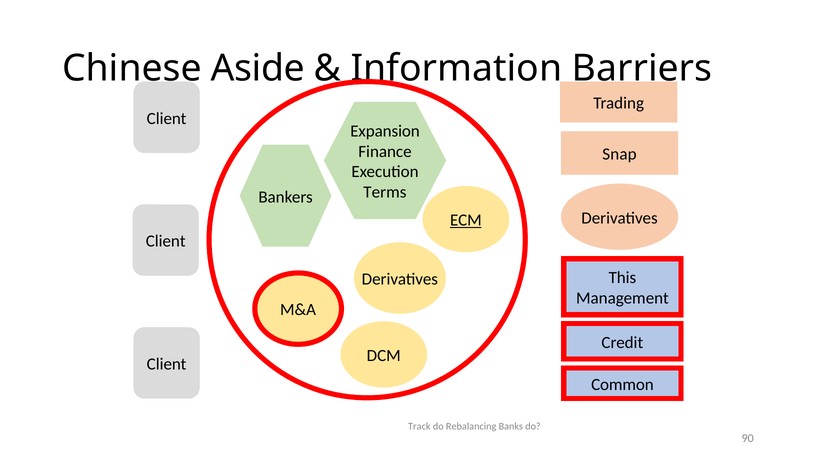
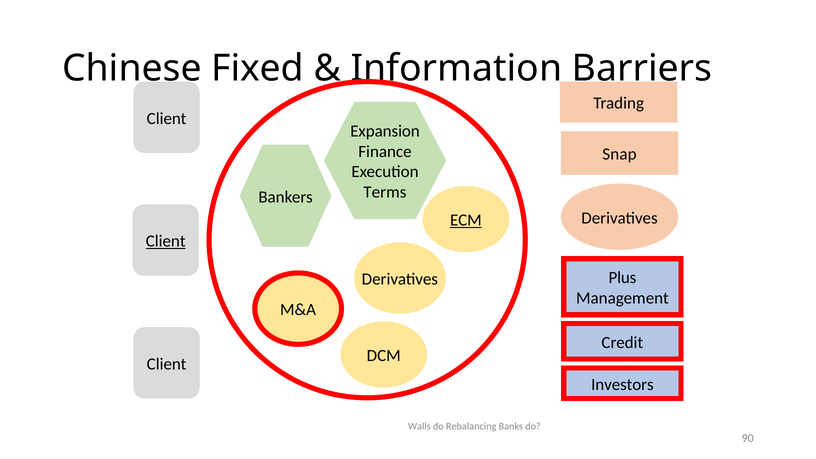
Aside: Aside -> Fixed (258, 69)
Client underline: none -> present (166, 241)
This: This -> Plus (622, 278)
Common: Common -> Investors (622, 384)
Track: Track -> Walls (419, 426)
